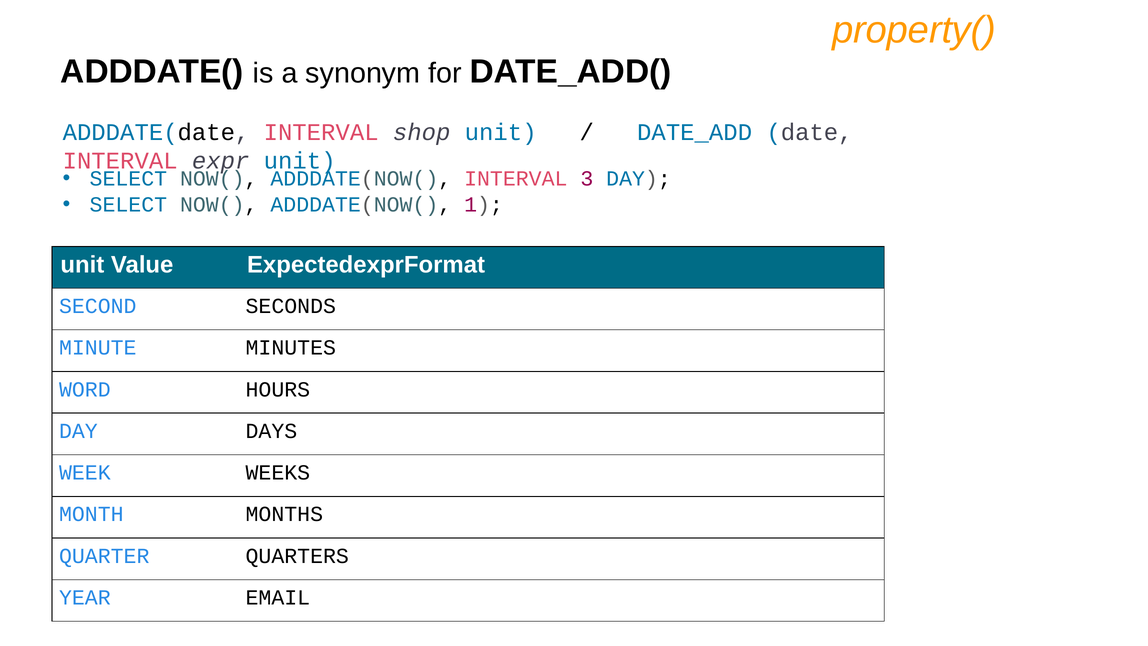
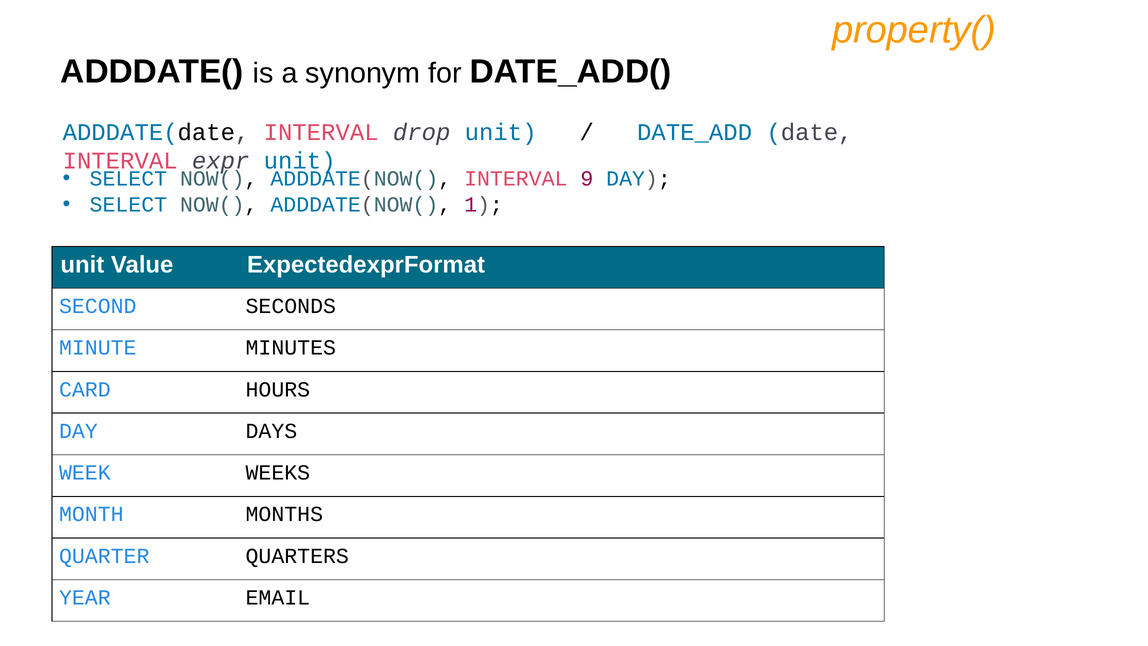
shop: shop -> drop (422, 132)
3: 3 -> 9 (587, 179)
WORD: WORD -> CARD (85, 389)
